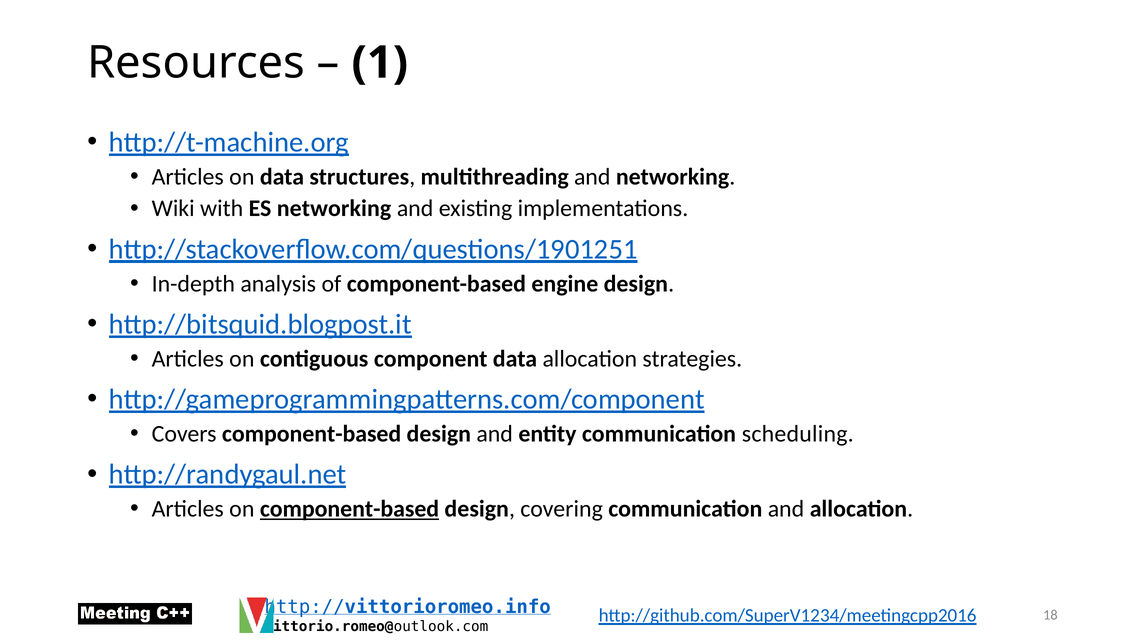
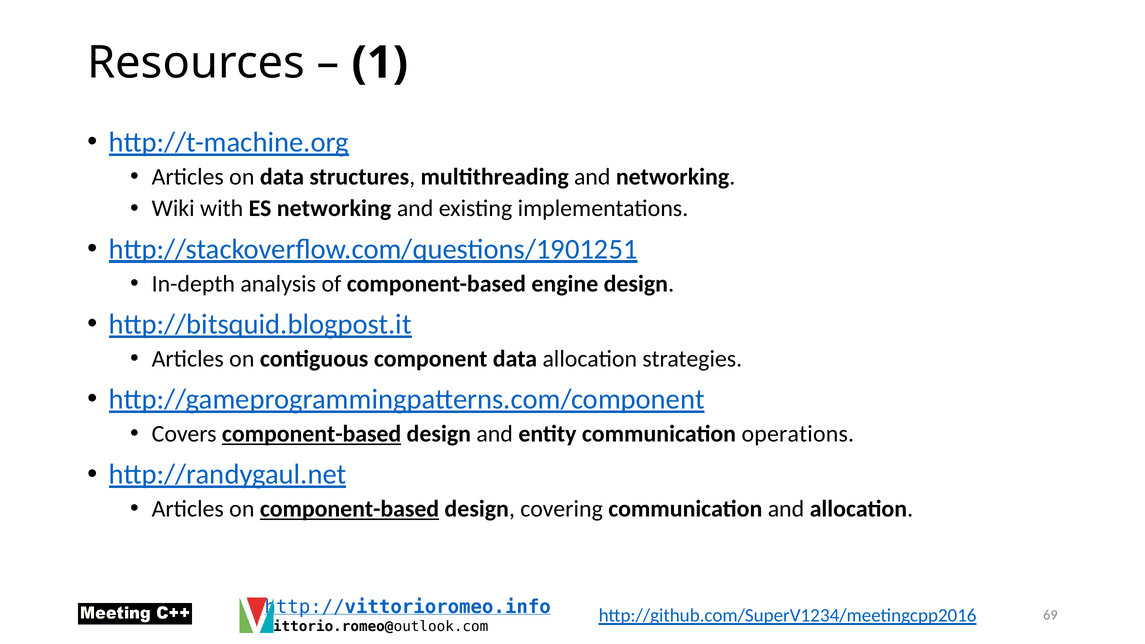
component-based underline: none -> present (312, 434)
scheduling: scheduling -> operations (798, 434)
18: 18 -> 69 (1050, 615)
